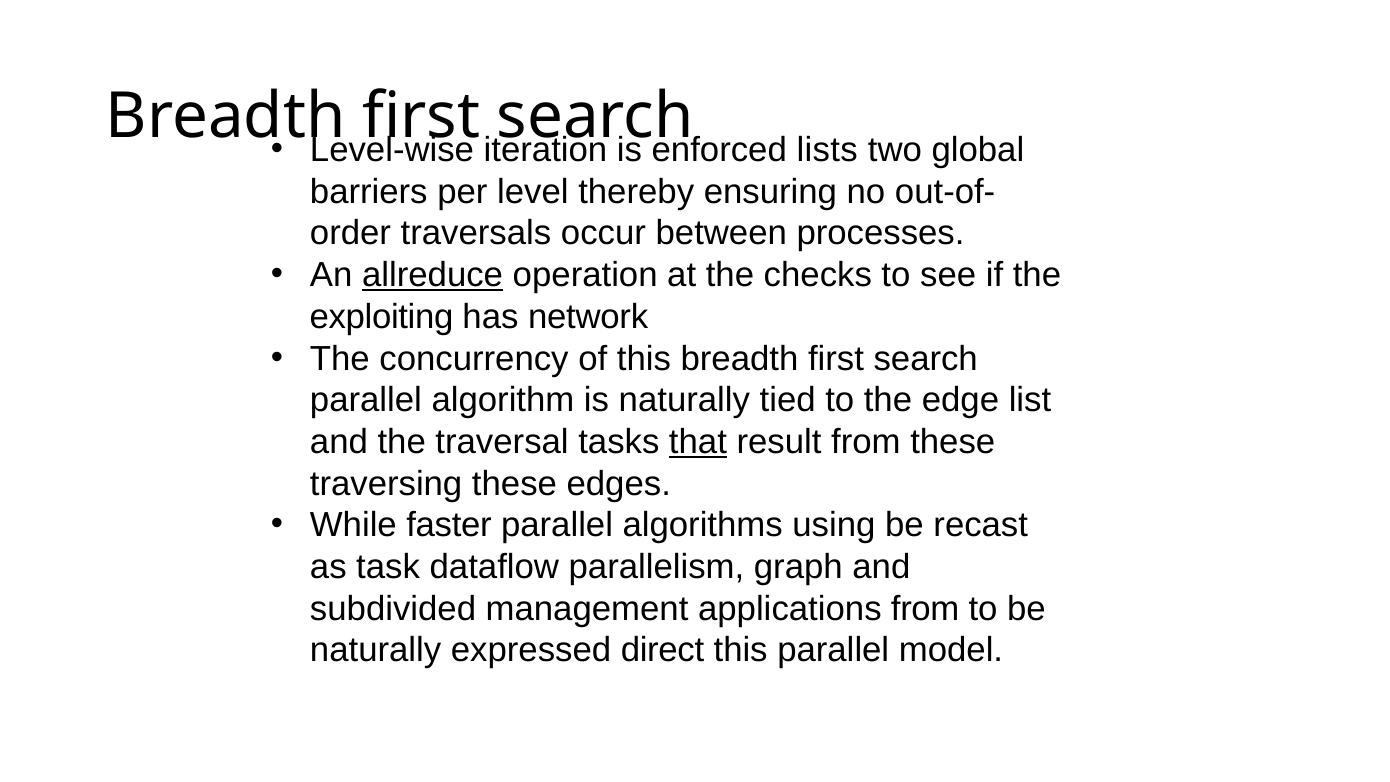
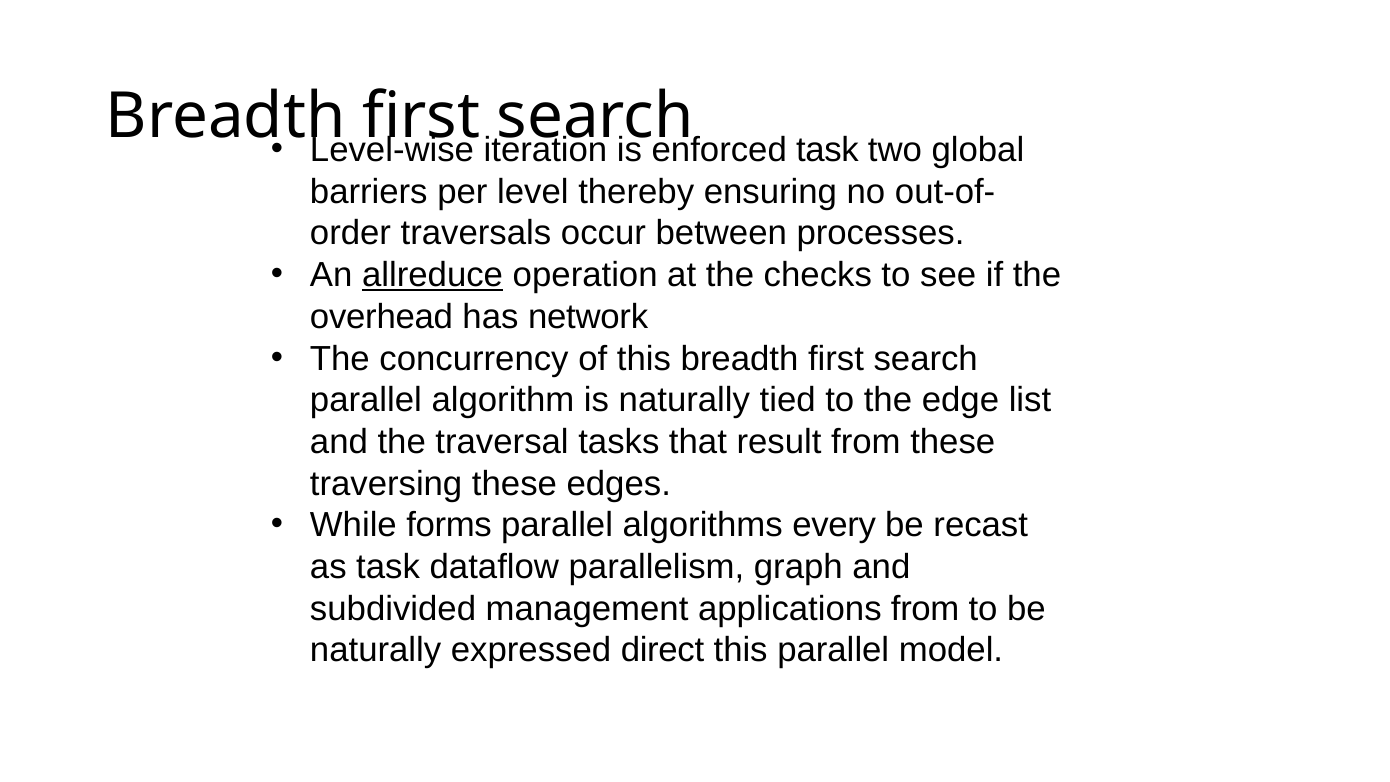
enforced lists: lists -> task (828, 150)
exploiting: exploiting -> overhead (382, 317)
that underline: present -> none (698, 442)
faster: faster -> forms (449, 525)
using: using -> every (834, 525)
